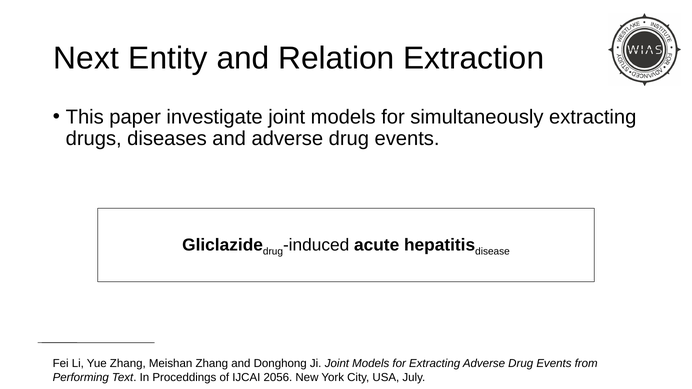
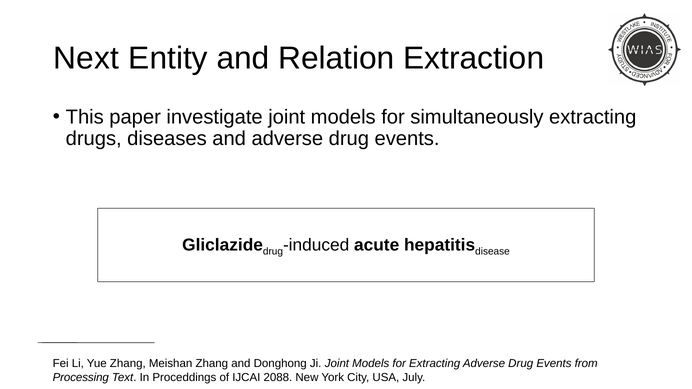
Performing: Performing -> Processing (81, 378)
2056: 2056 -> 2088 (278, 378)
